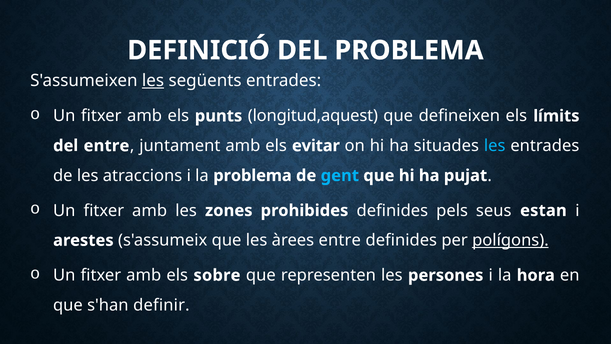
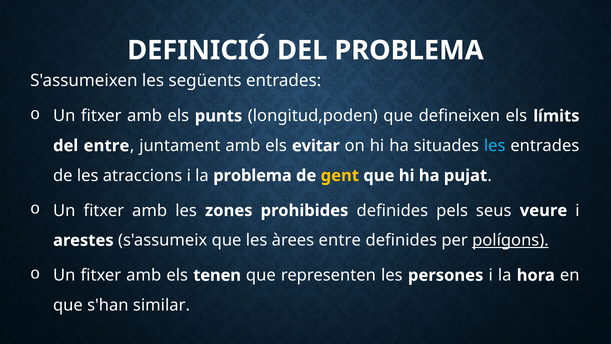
les underline: present -> none (153, 81)
longitud,aquest: longitud,aquest -> longitud,poden (313, 116)
gent colour: light blue -> yellow (340, 175)
estan: estan -> veure (543, 210)
sobre: sobre -> tenen (217, 275)
definir: definir -> similar (161, 305)
